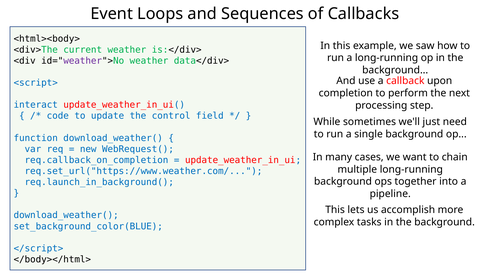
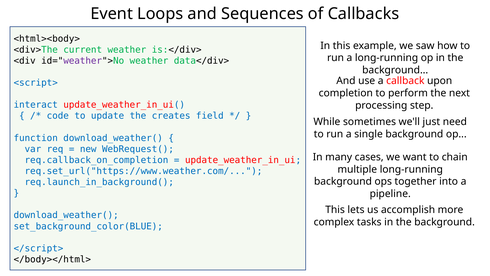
control: control -> creates (171, 116)
